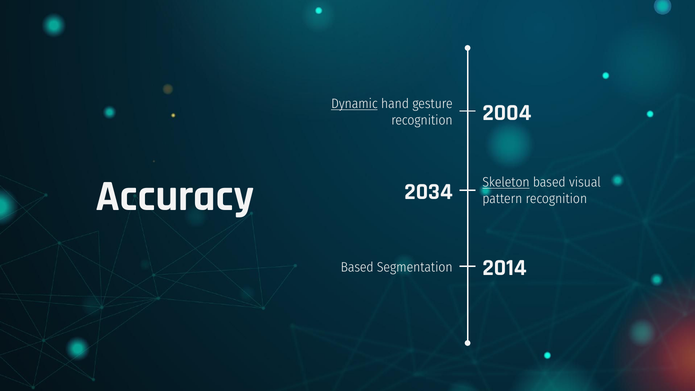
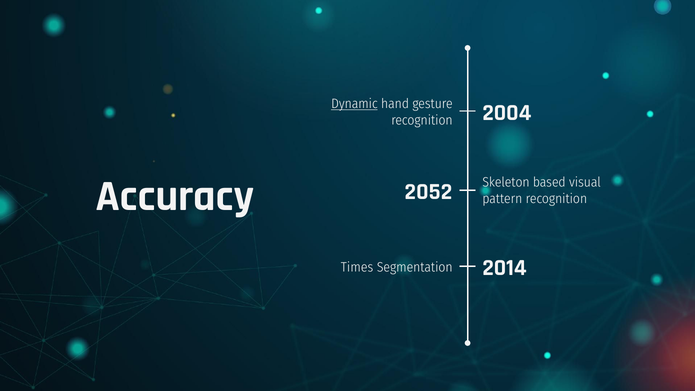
Skeleton underline: present -> none (506, 182)
2034: 2034 -> 2052 (428, 192)
Based: Based -> Times (357, 267)
